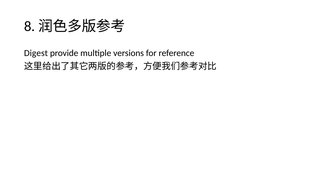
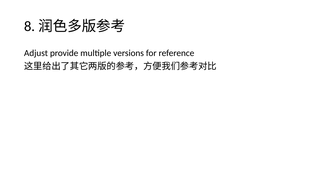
Digest: Digest -> Adjust (36, 53)
